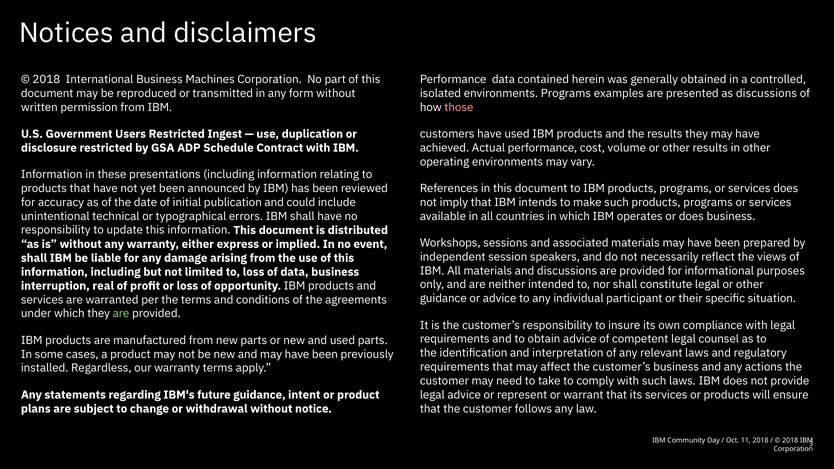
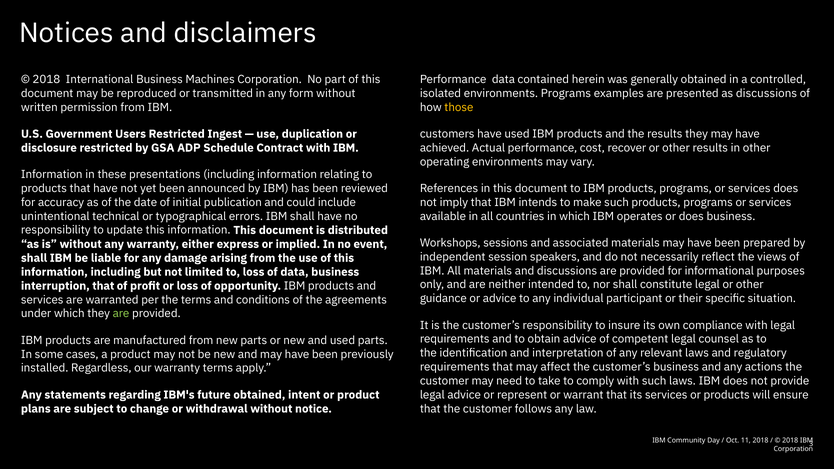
those colour: pink -> yellow (459, 107)
volume: volume -> recover (627, 148)
interruption real: real -> that (103, 286)
future guidance: guidance -> obtained (259, 395)
